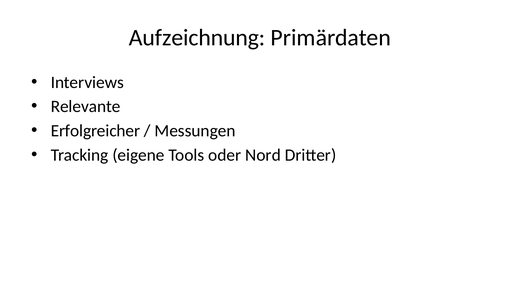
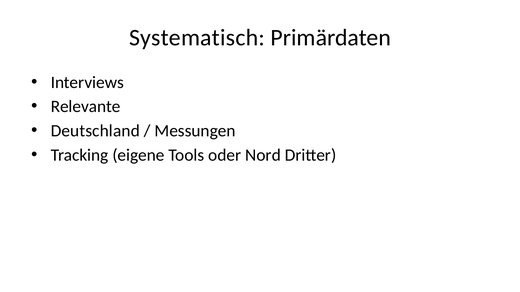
Aufzeichnung: Aufzeichnung -> Systematisch (197, 38)
Erfolgreicher: Erfolgreicher -> Deutschland (95, 131)
